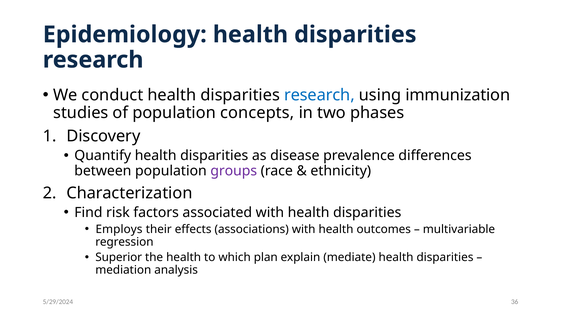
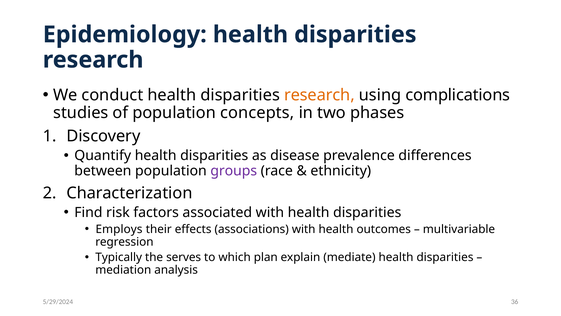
research colour: blue -> orange (319, 95)
immunization: immunization -> complications (458, 95)
Superior: Superior -> Typically (119, 257)
the health: health -> serves (184, 257)
